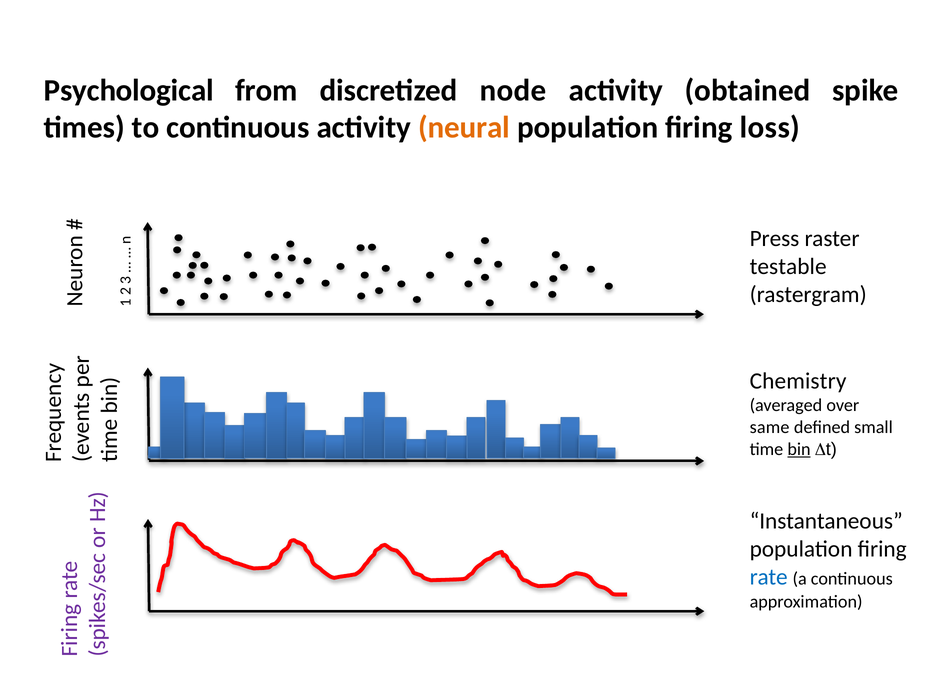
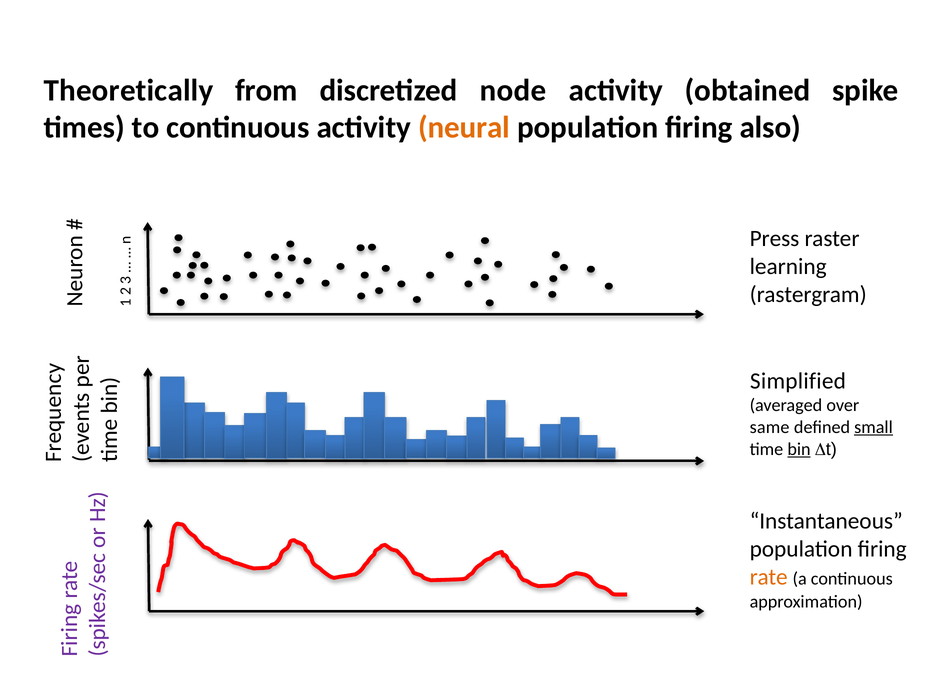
Psychological: Psychological -> Theoretically (129, 90)
loss: loss -> also (770, 128)
testable: testable -> learning (788, 267)
Chemistry: Chemistry -> Simplified (798, 381)
small underline: none -> present (874, 427)
rate colour: blue -> orange (769, 577)
